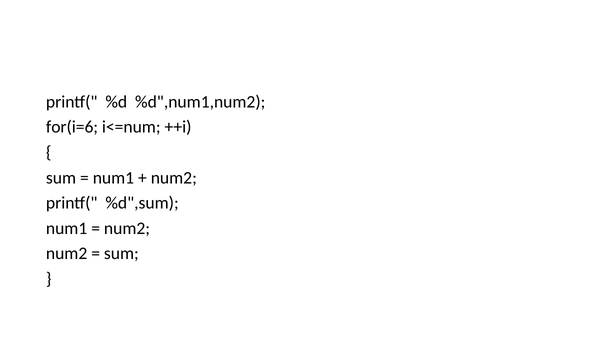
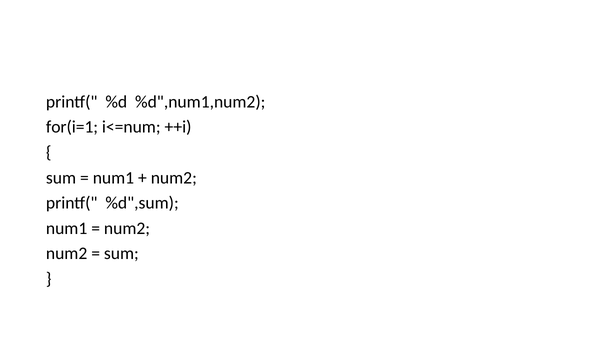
for(i=6: for(i=6 -> for(i=1 (72, 127)
